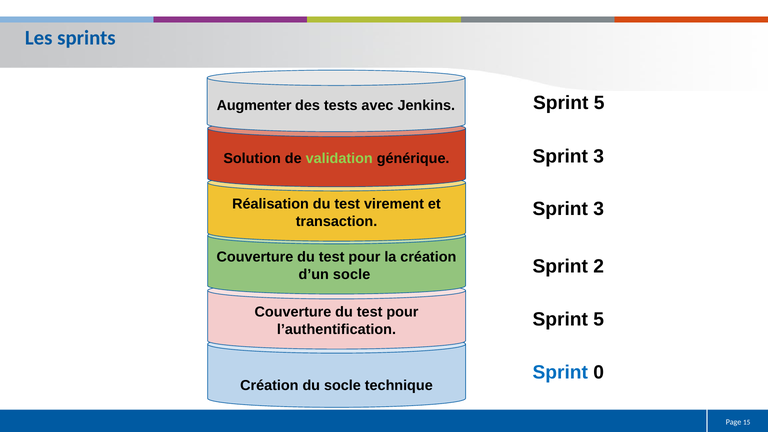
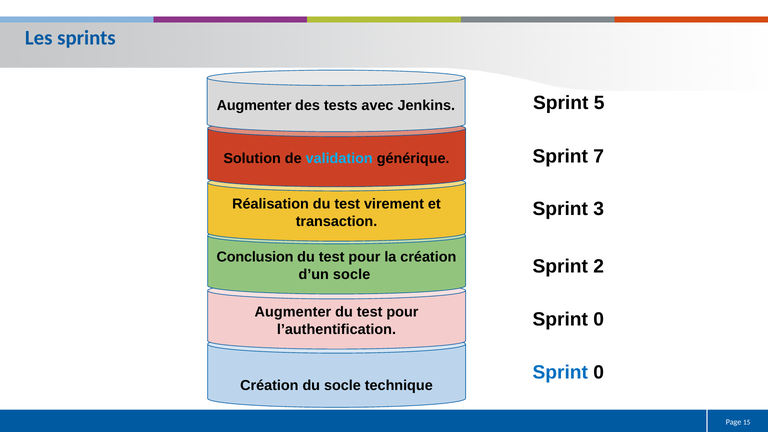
validation colour: light green -> light blue (339, 159)
générique Sprint 3: 3 -> 7 (599, 156)
Couverture: Couverture -> Conclusion (255, 257)
Couverture: Couverture -> Augmenter (293, 312)
5: 5 -> 0 (599, 319)
